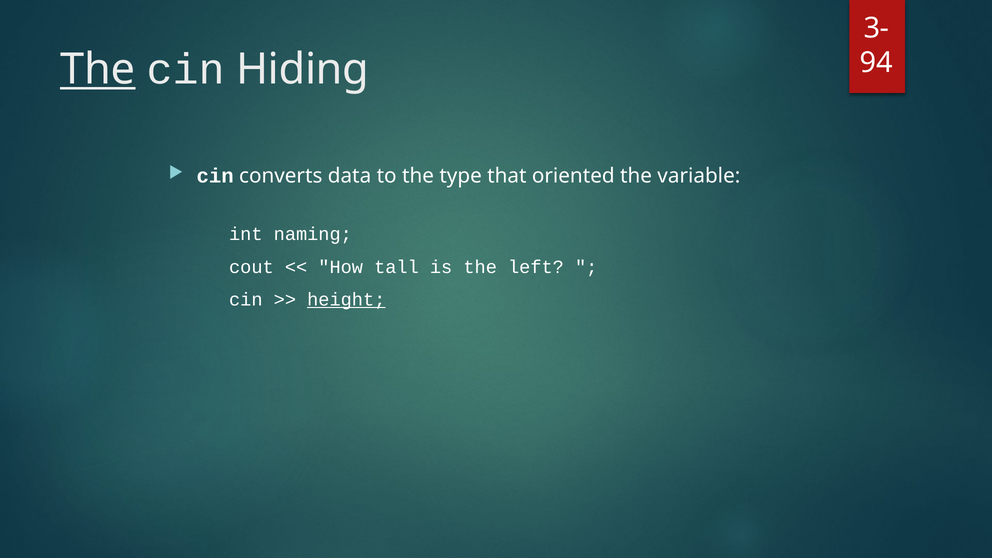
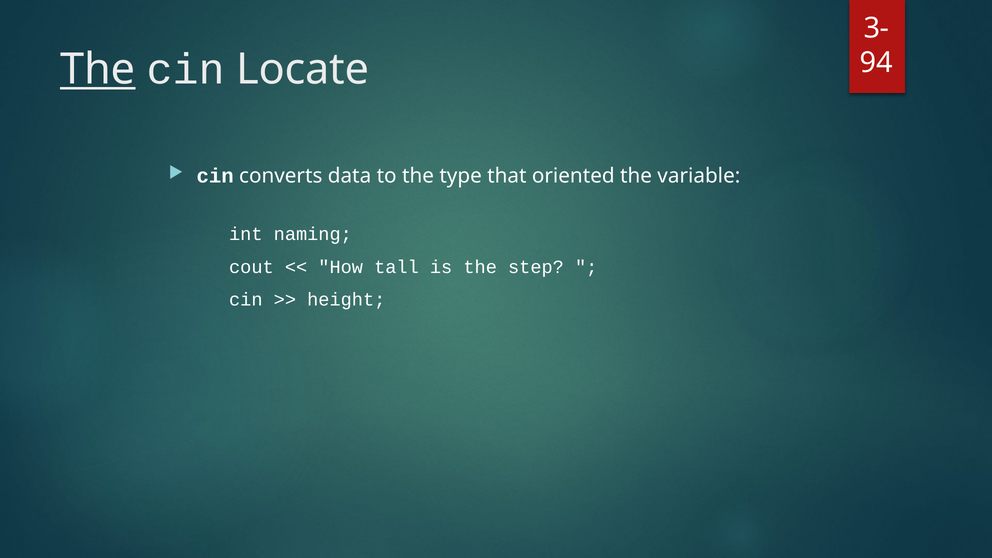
Hiding: Hiding -> Locate (303, 70)
left: left -> step (536, 267)
height underline: present -> none (346, 300)
